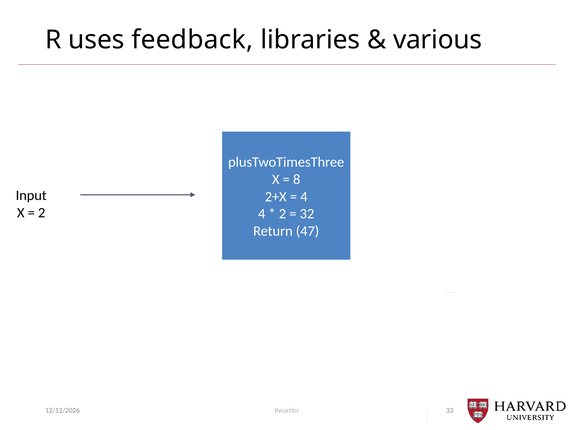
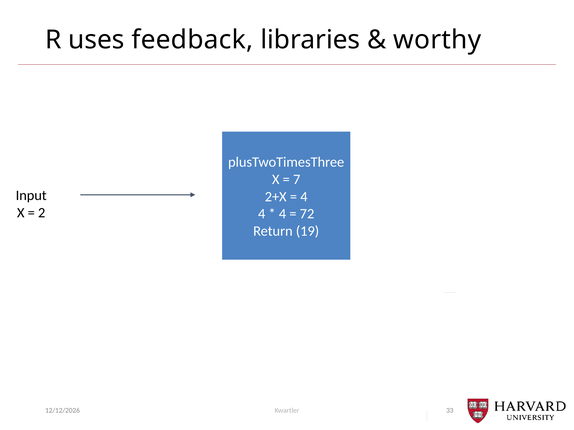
various: various -> worthy (437, 40)
8: 8 -> 7 (297, 180)
2: 2 -> 4 (282, 214)
32: 32 -> 72 (307, 214)
47: 47 -> 19 (307, 231)
